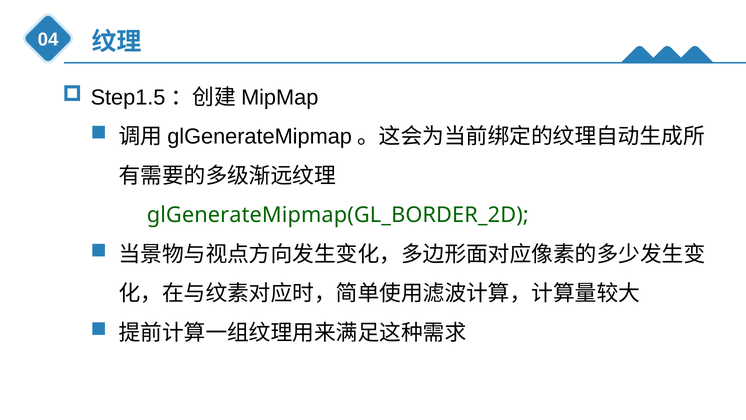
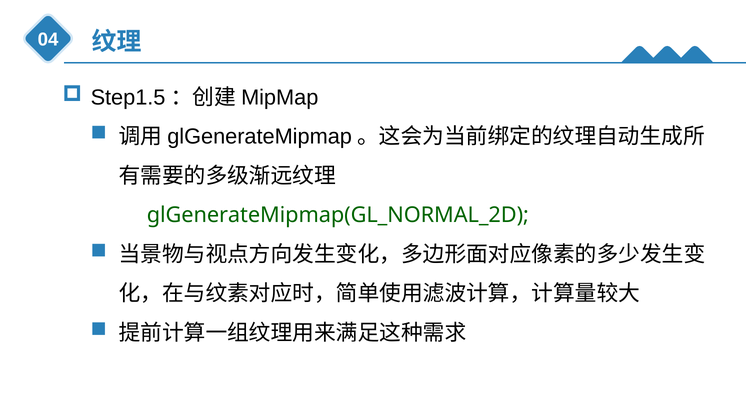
glGenerateMipmap(GL_BORDER_2D: glGenerateMipmap(GL_BORDER_2D -> glGenerateMipmap(GL_NORMAL_2D (338, 215)
